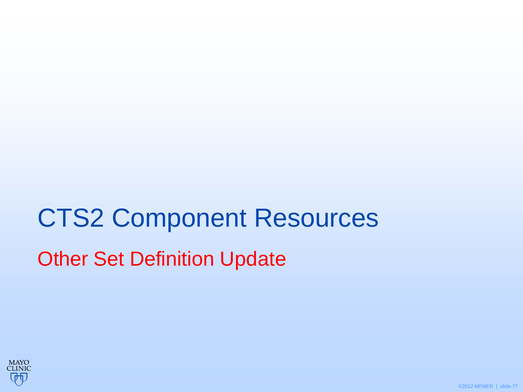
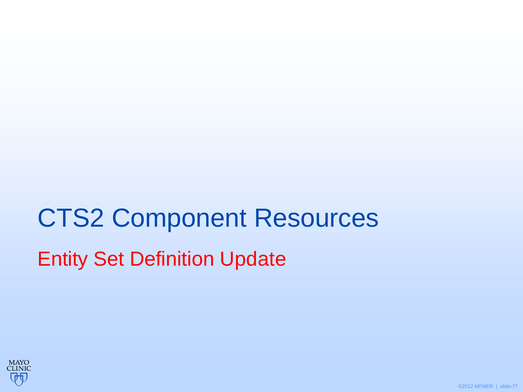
Other: Other -> Entity (63, 259)
